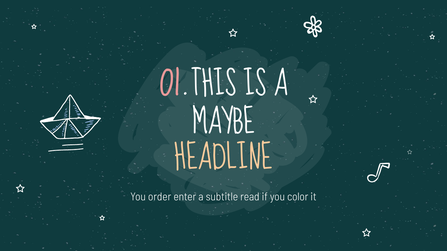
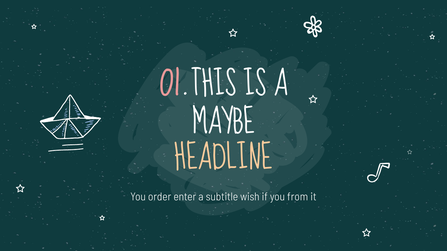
read: read -> wish (250, 197)
color: color -> from (298, 197)
